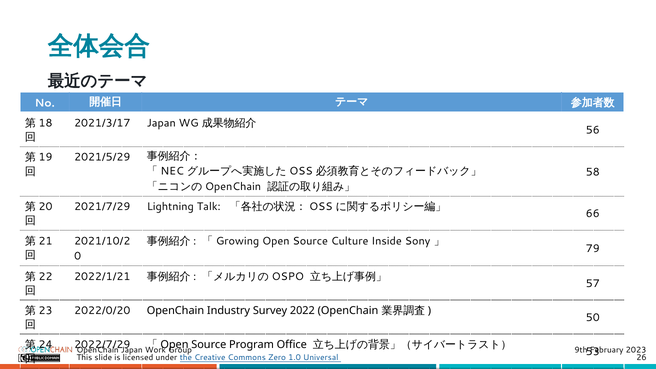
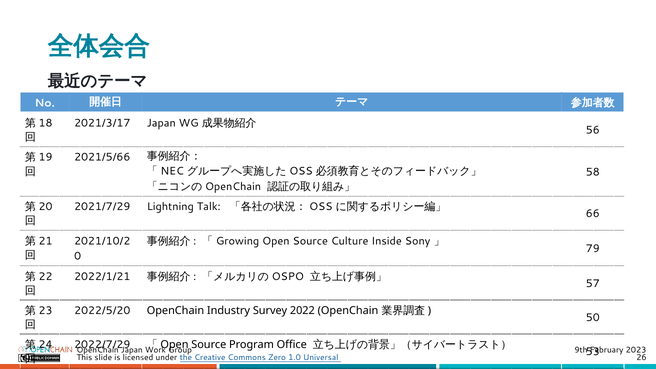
2021/5/29: 2021/5/29 -> 2021/5/66 (102, 157)
2022/0/20: 2022/0/20 -> 2022/5/20 (102, 311)
